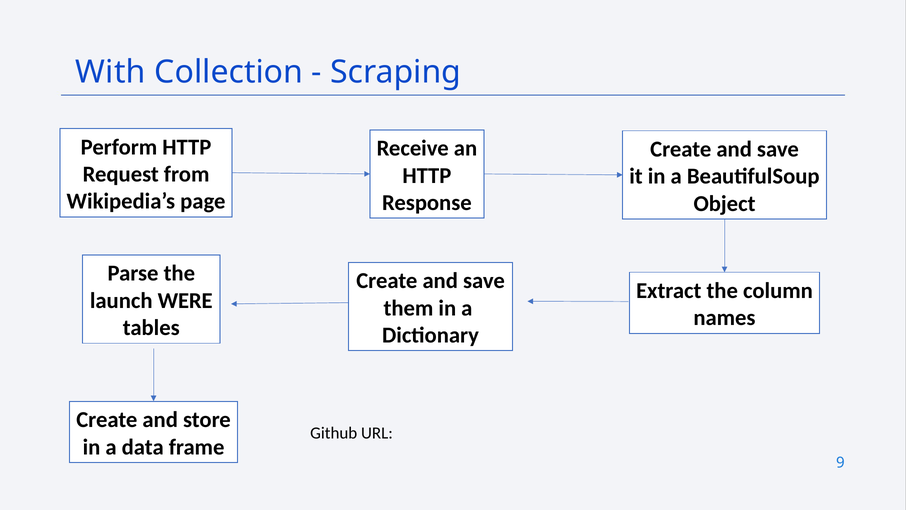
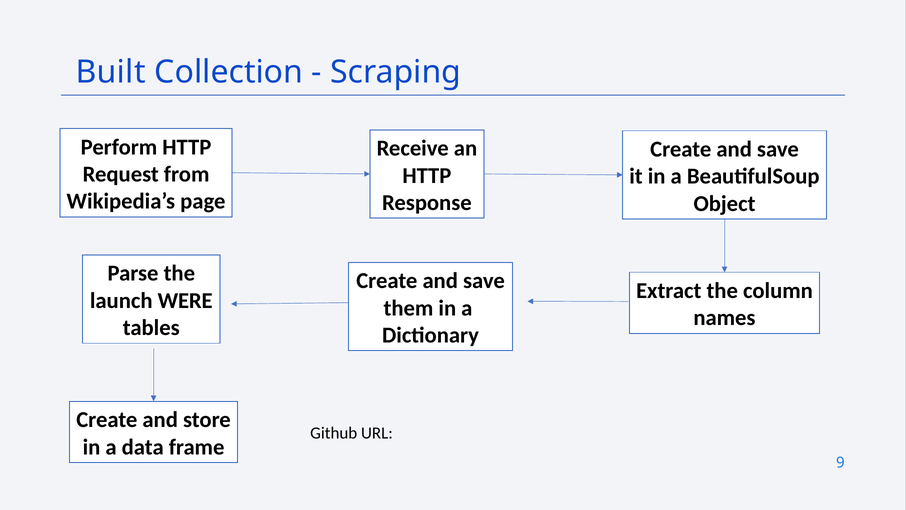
With: With -> Built (111, 72)
